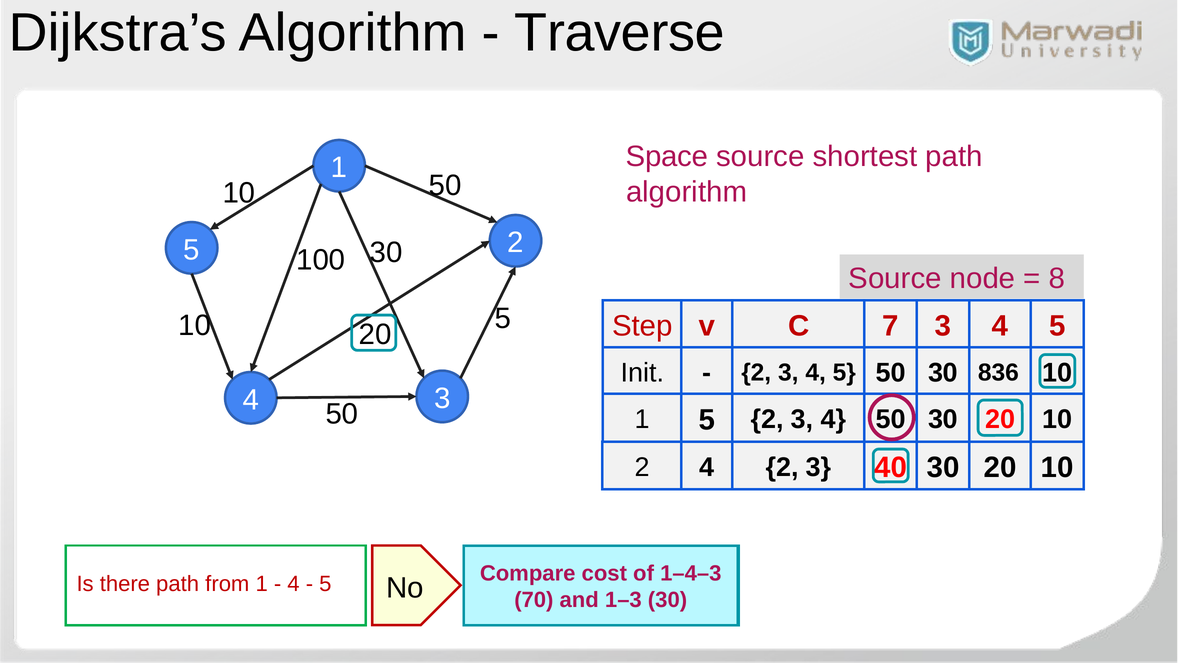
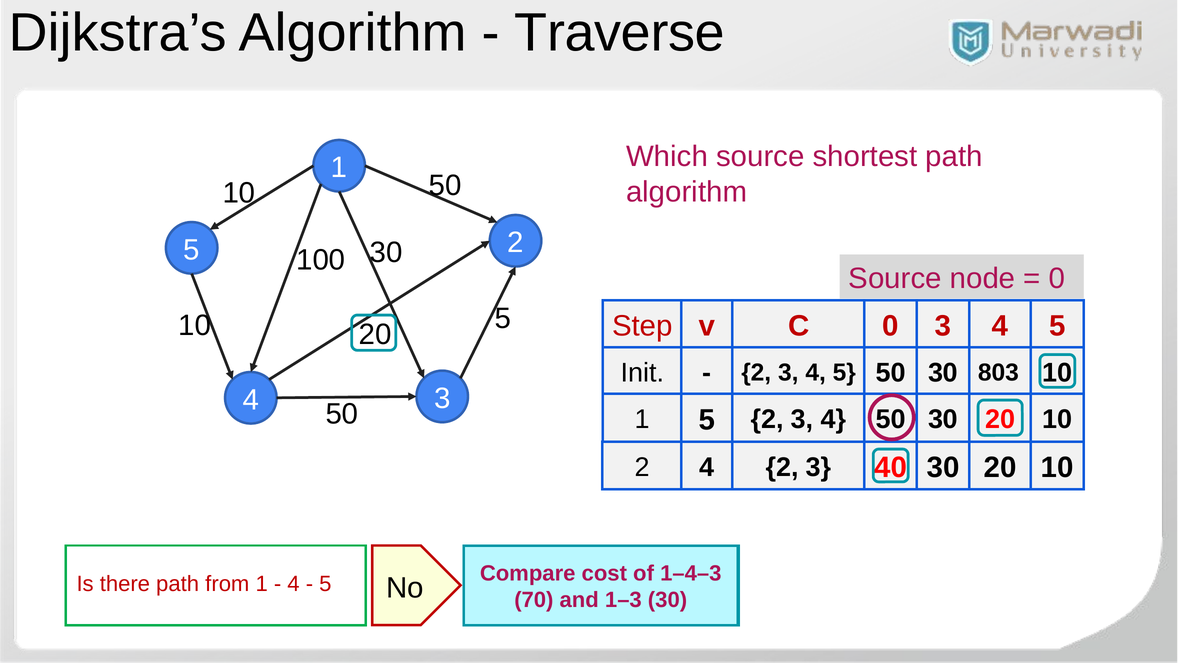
Space: Space -> Which (667, 157)
8: 8 -> 0 (1057, 278)
C 7: 7 -> 0 (891, 326)
836: 836 -> 803 (998, 372)
